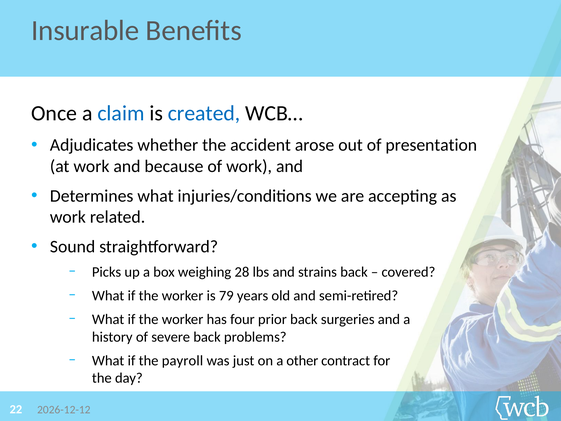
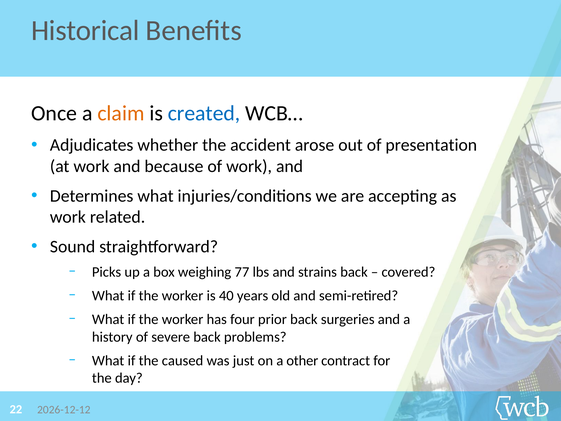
Insurable: Insurable -> Historical (85, 31)
claim colour: blue -> orange (121, 113)
28: 28 -> 77 (242, 272)
79: 79 -> 40 (226, 296)
payroll: payroll -> caused (183, 360)
